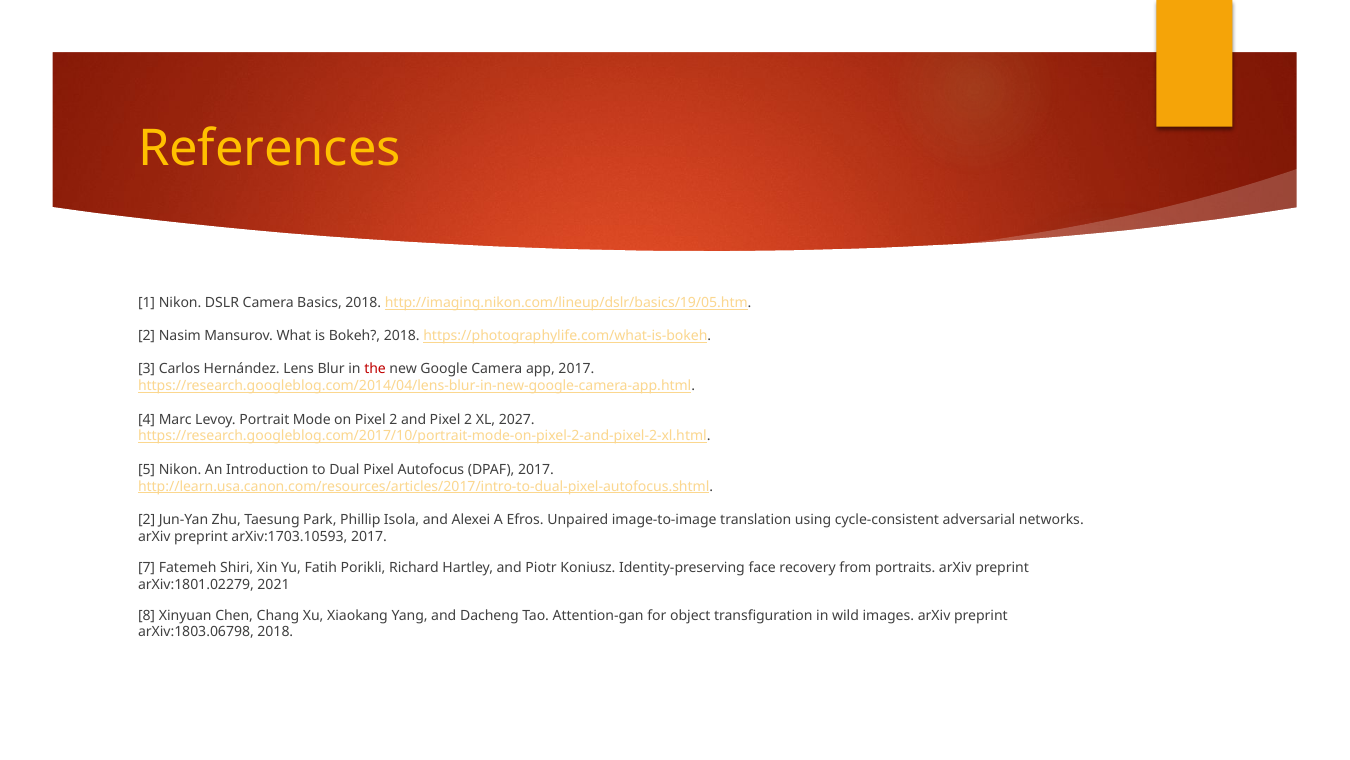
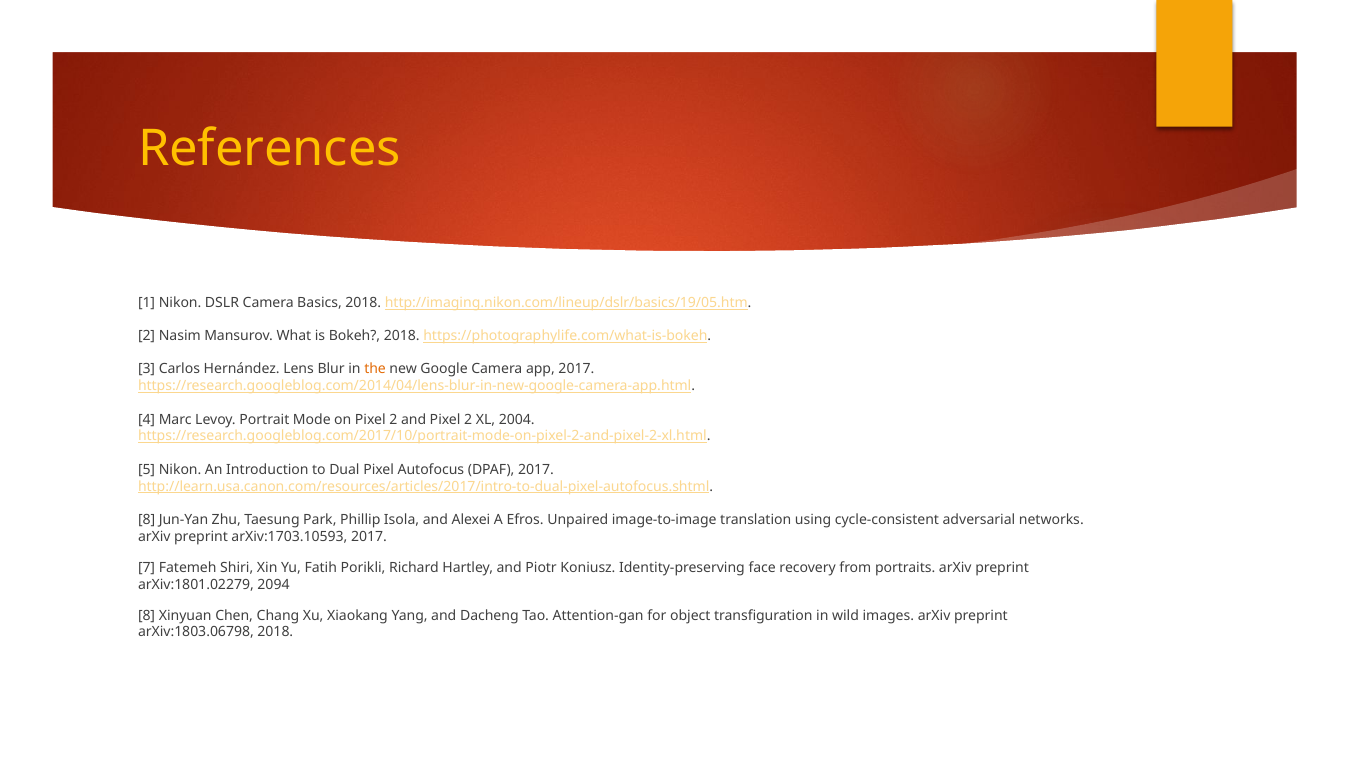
the colour: red -> orange (375, 369)
2027: 2027 -> 2004 (517, 419)
2: 2 -> 8 (147, 519)
2021: 2021 -> 2094 (274, 584)
